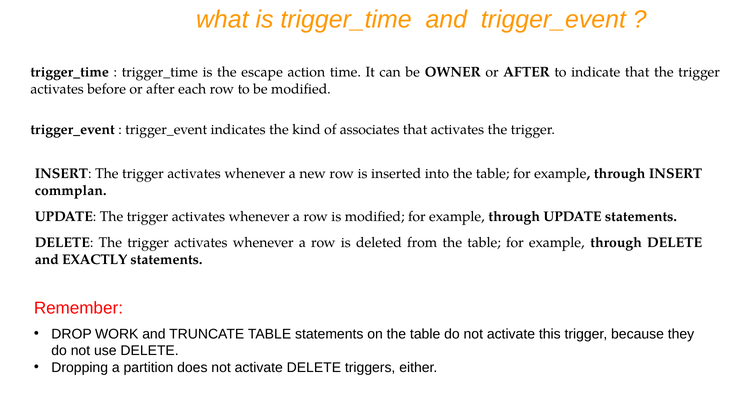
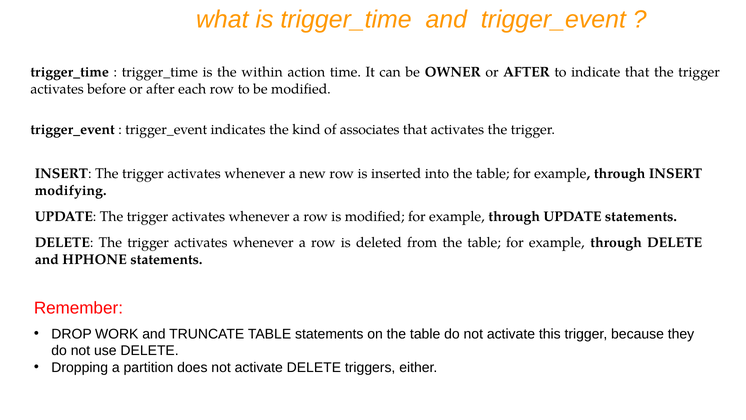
escape: escape -> within (262, 72)
commplan: commplan -> modifying (71, 190)
EXACTLY: EXACTLY -> HPHONE (95, 259)
